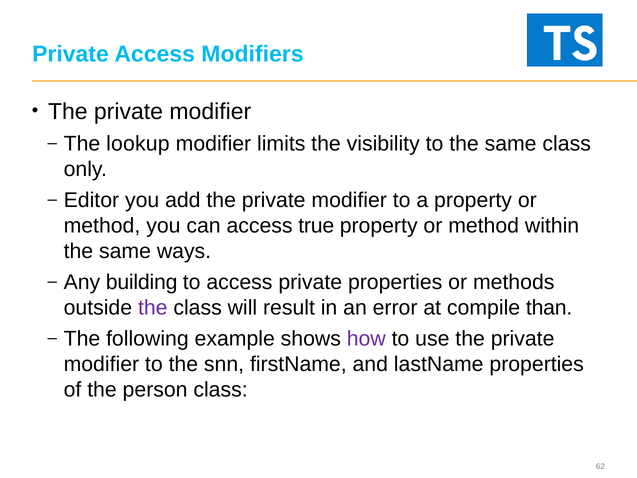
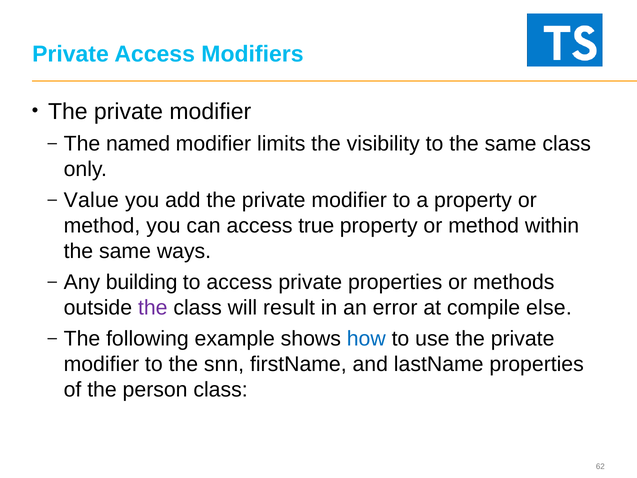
lookup: lookup -> named (138, 144)
Editor: Editor -> Value (91, 200)
than: than -> else (549, 308)
how colour: purple -> blue (366, 339)
